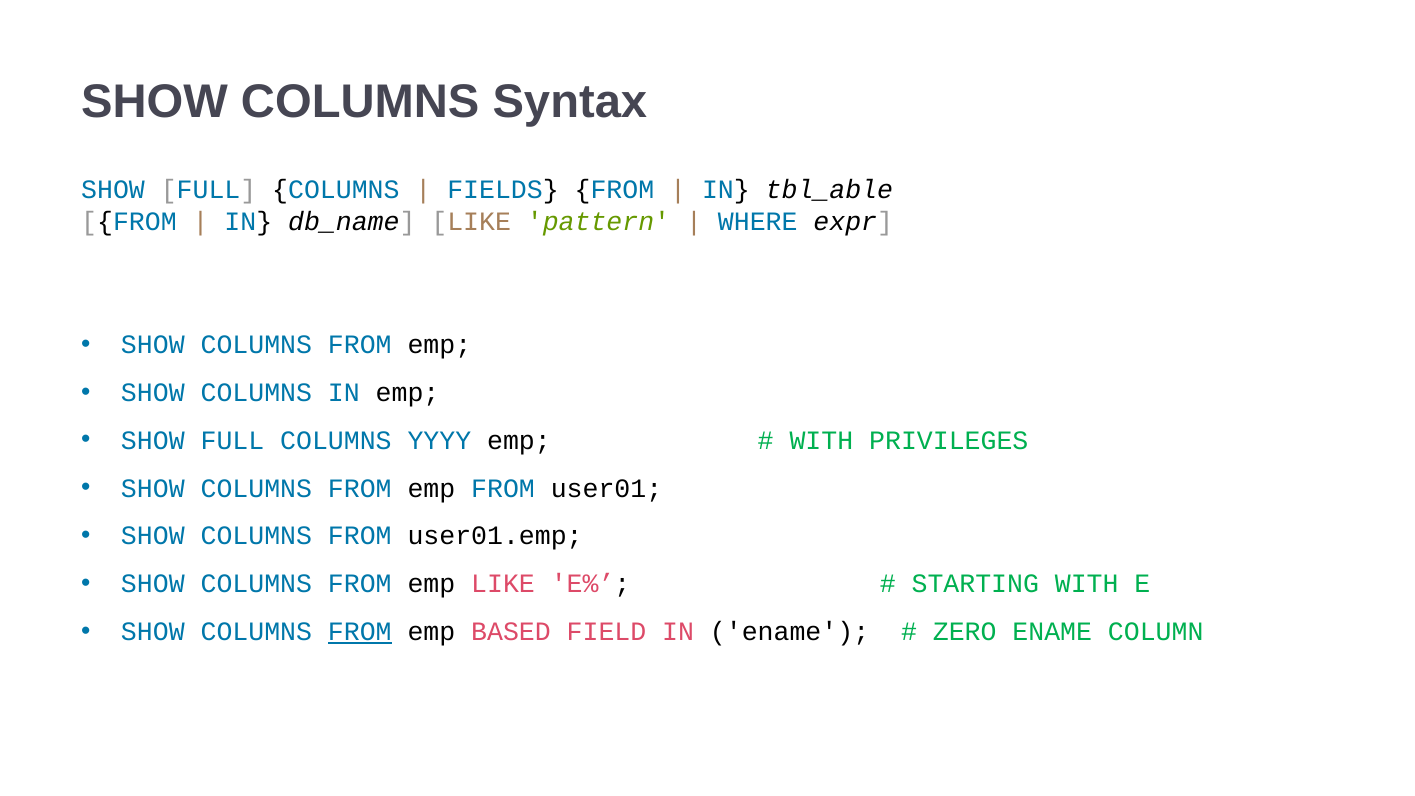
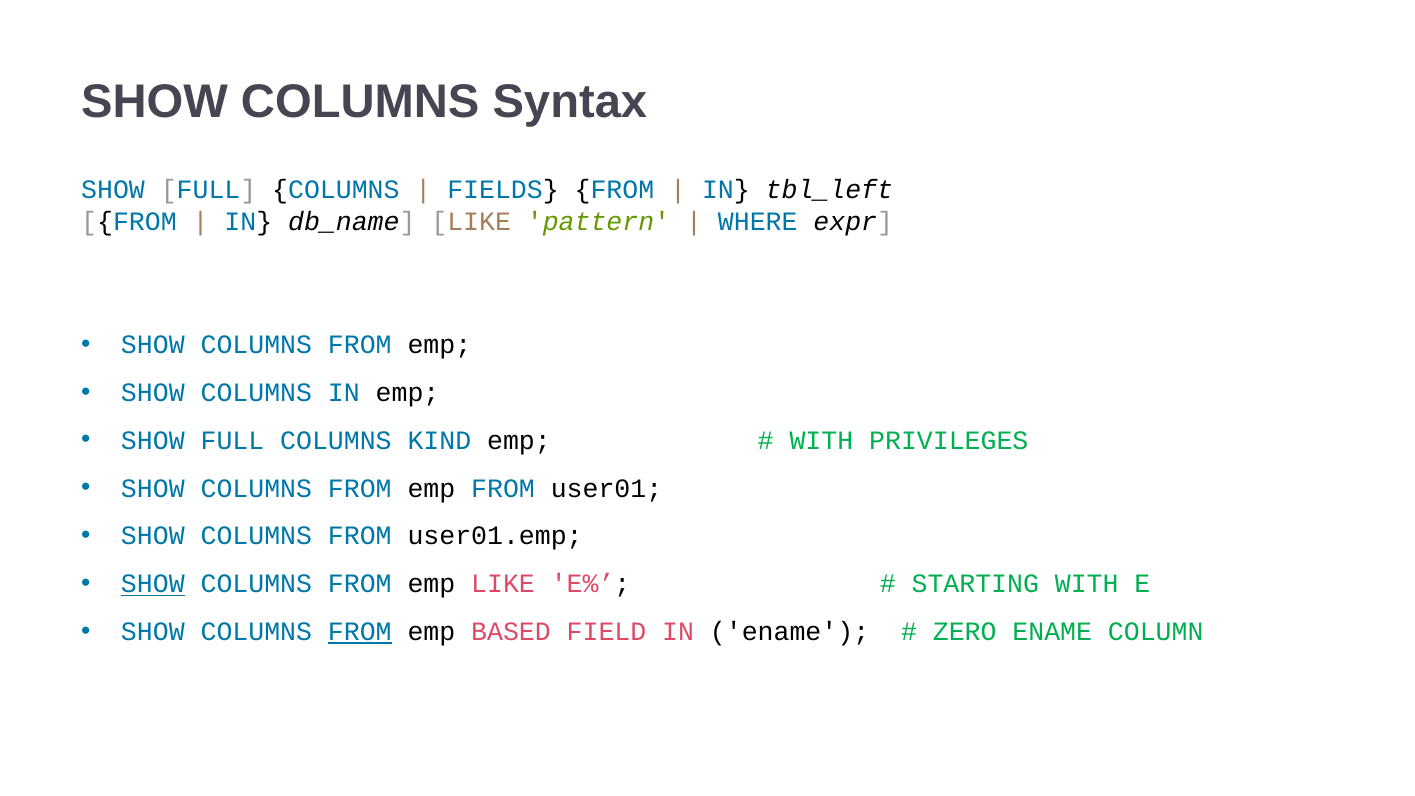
tbl_able: tbl_able -> tbl_left (829, 190)
YYYY: YYYY -> KIND (439, 441)
SHOW underline: none -> present (153, 584)
